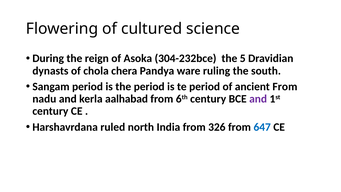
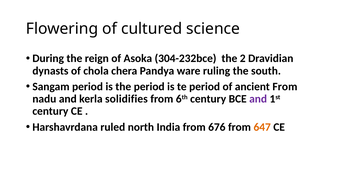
5: 5 -> 2 (243, 58)
aalhabad: aalhabad -> solidifies (126, 99)
326: 326 -> 676 (217, 127)
647 colour: blue -> orange (262, 127)
